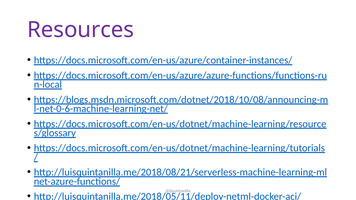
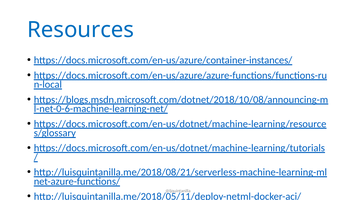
Resources colour: purple -> blue (81, 30)
